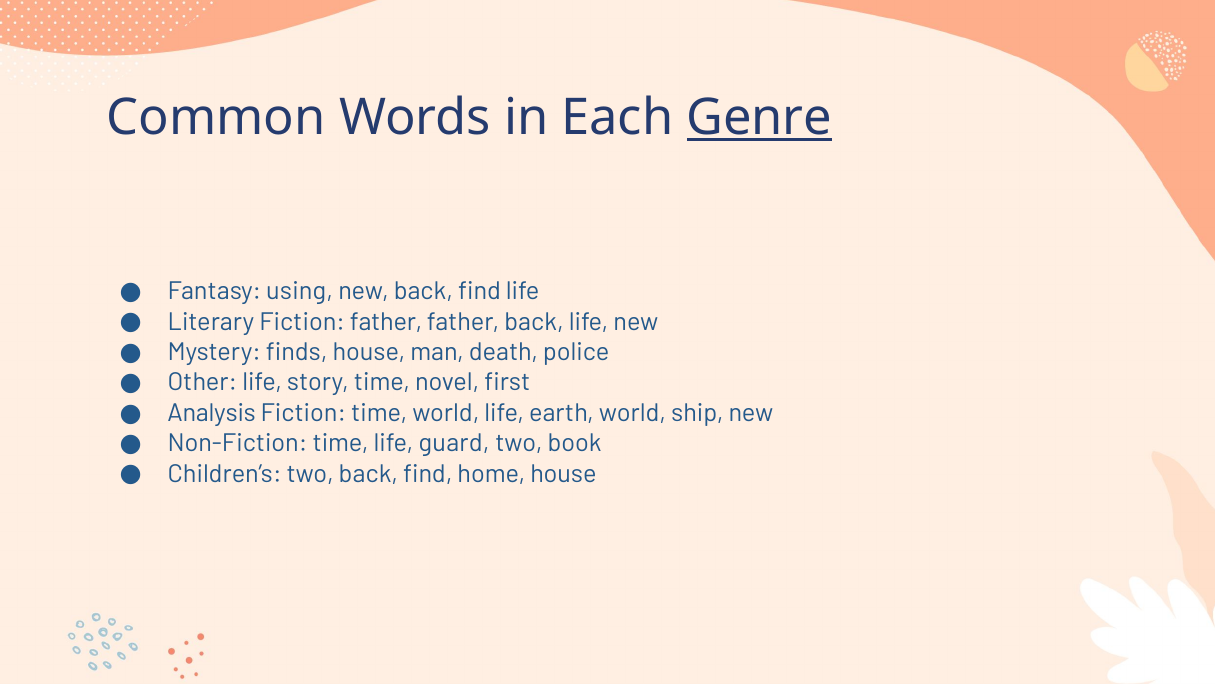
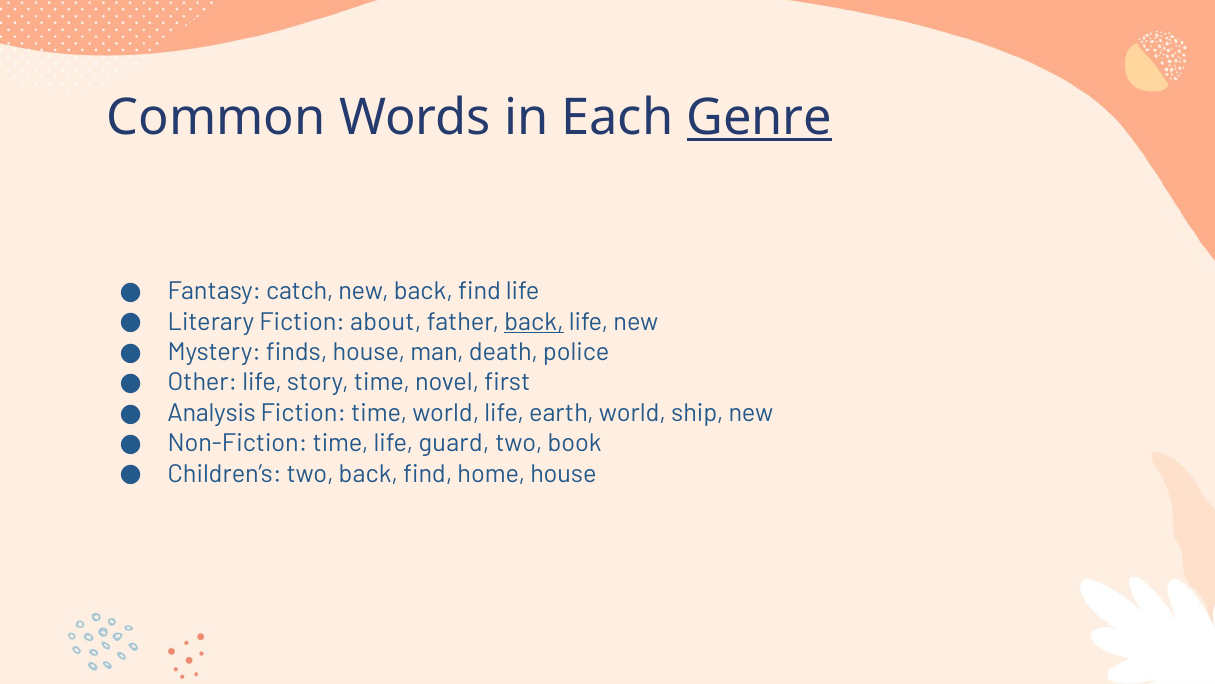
using: using -> catch (300, 291)
Fiction father: father -> about (386, 321)
back underline: none -> present (534, 321)
